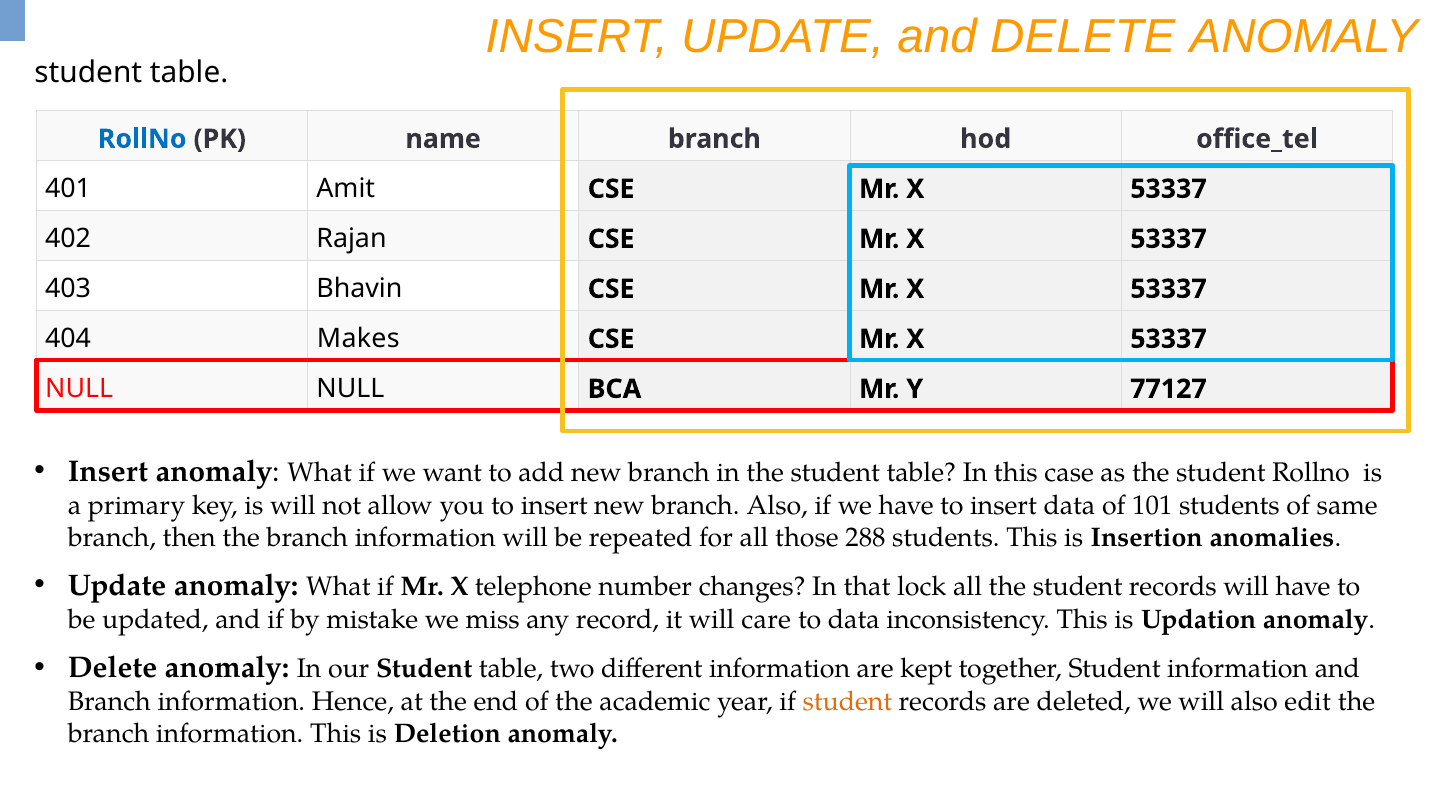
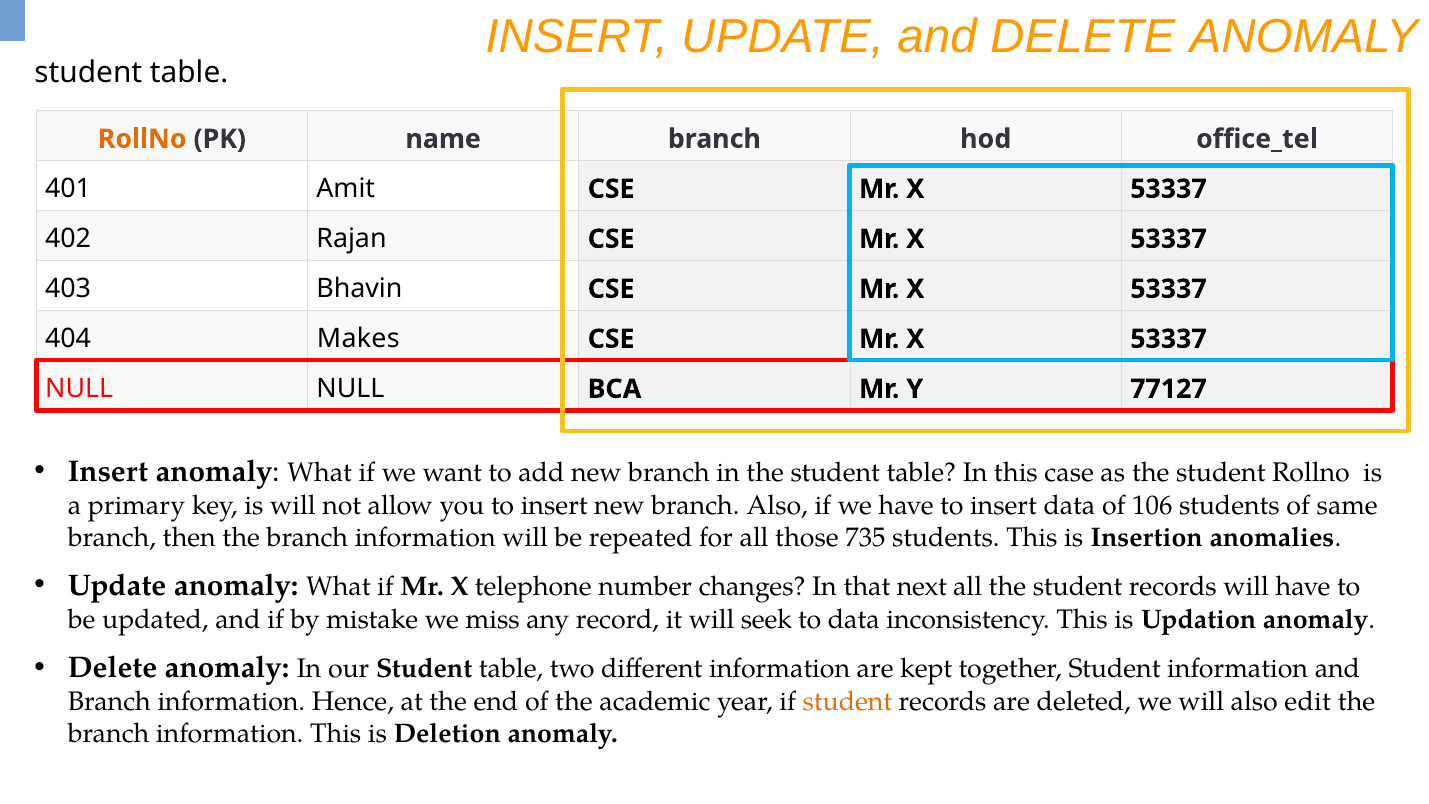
RollNo colour: blue -> orange (142, 139)
101: 101 -> 106 (1152, 505)
288: 288 -> 735 (866, 537)
lock: lock -> next (922, 587)
care: care -> seek (766, 619)
